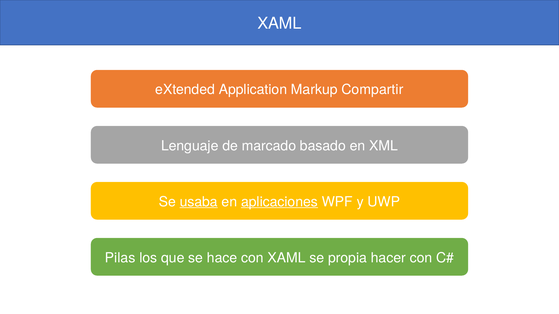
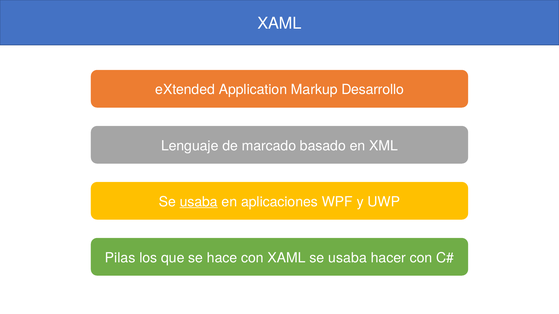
Compartir: Compartir -> Desarrollo (373, 90)
aplicaciones underline: present -> none (279, 202)
XAML se propia: propia -> usaba (347, 258)
